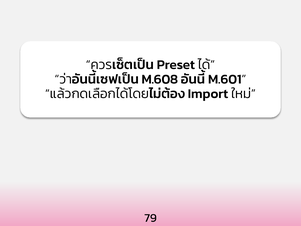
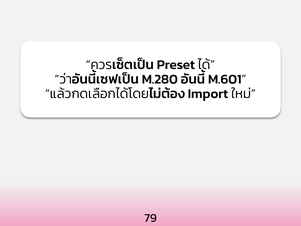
M.608: M.608 -> M.280 (160, 79)
